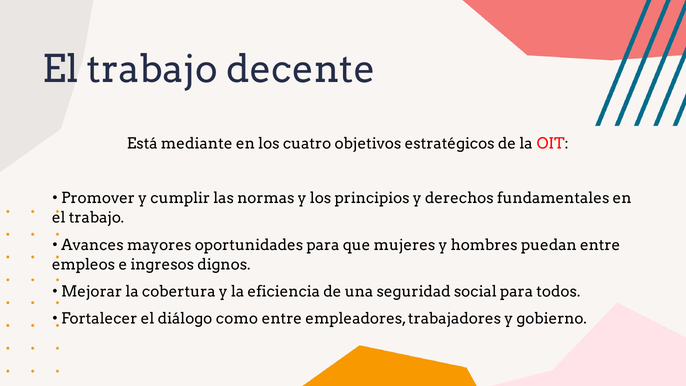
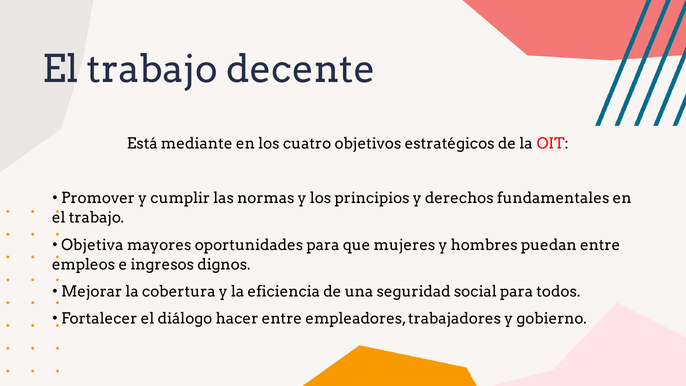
Avances: Avances -> Objetiva (92, 245)
como: como -> hacer (237, 319)
